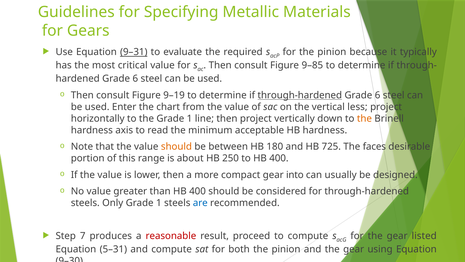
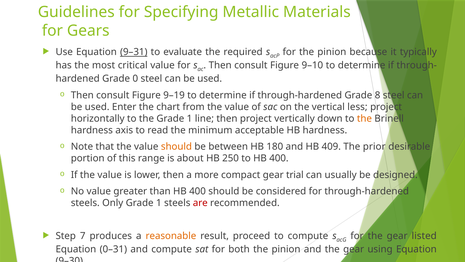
9–85: 9–85 -> 9–10 (312, 65)
6: 6 -> 0 (135, 79)
through-hardened underline: present -> none (300, 95)
6: 6 -> 8 (378, 95)
725: 725 -> 409 (331, 146)
faces: faces -> prior (374, 146)
into: into -> trial (295, 175)
are colour: blue -> red (200, 203)
reasonable colour: red -> orange (171, 236)
5–31: 5–31 -> 0–31 (113, 249)
